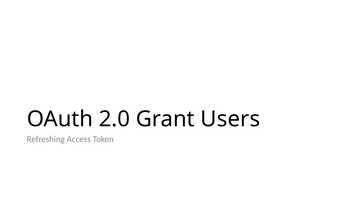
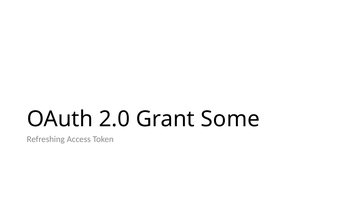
Users: Users -> Some (230, 119)
